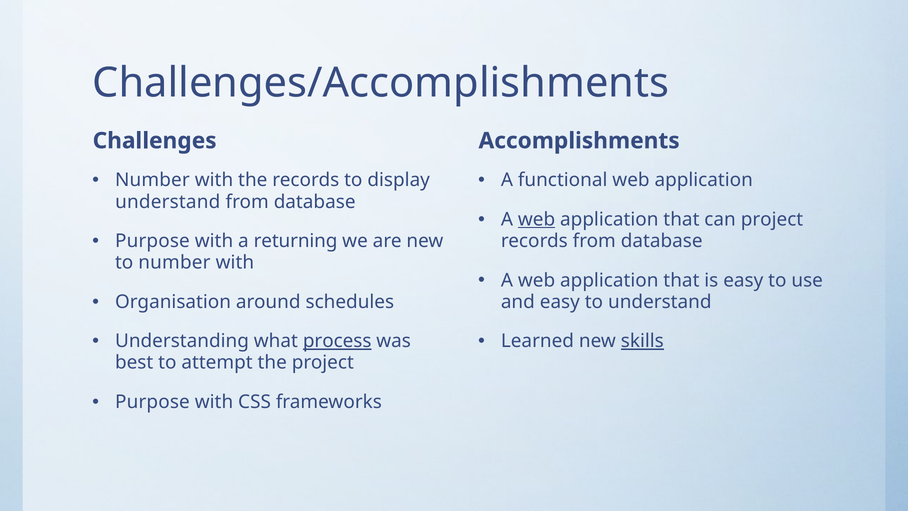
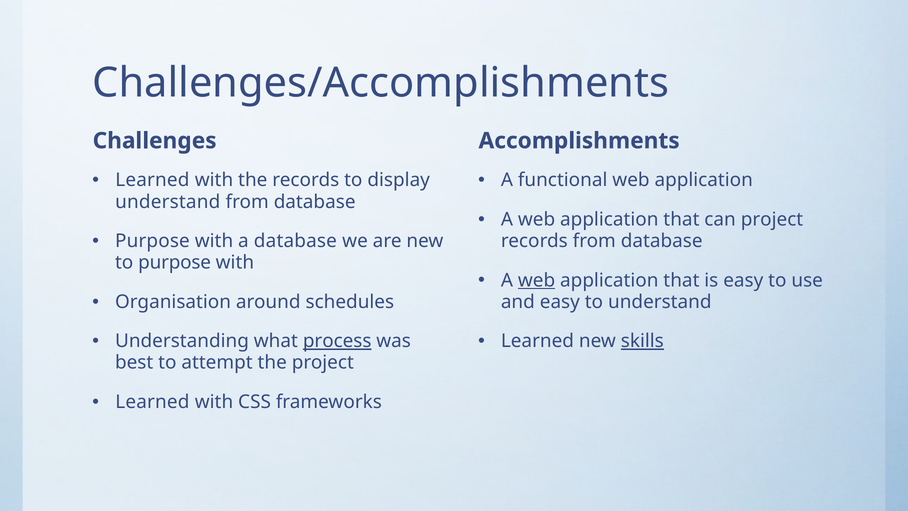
Number: Number -> Learned (152, 180)
web underline: present -> none (537, 219)
a returning: returning -> database (295, 241)
to number: number -> purpose (175, 263)
web underline: none -> present (537, 280)
Purpose: Purpose -> Learned (152, 402)
